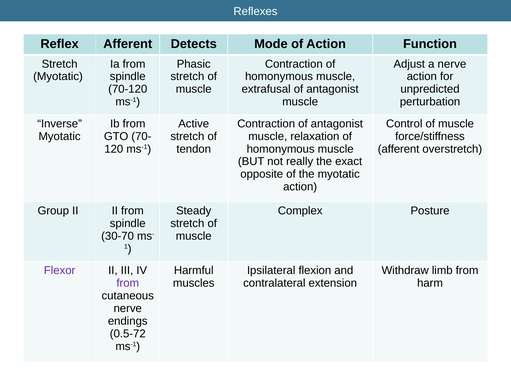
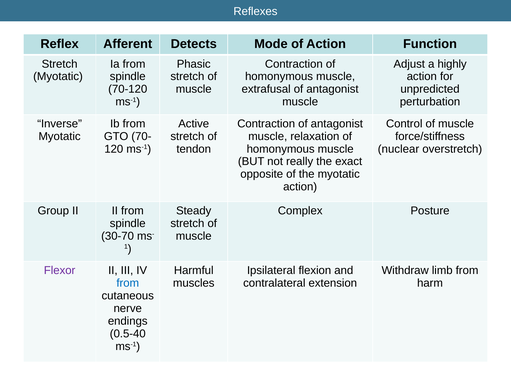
a nerve: nerve -> highly (452, 64)
afferent: afferent -> nuclear (399, 149)
from colour: purple -> blue (128, 283)
0.5-72: 0.5-72 -> 0.5-40 (128, 333)
